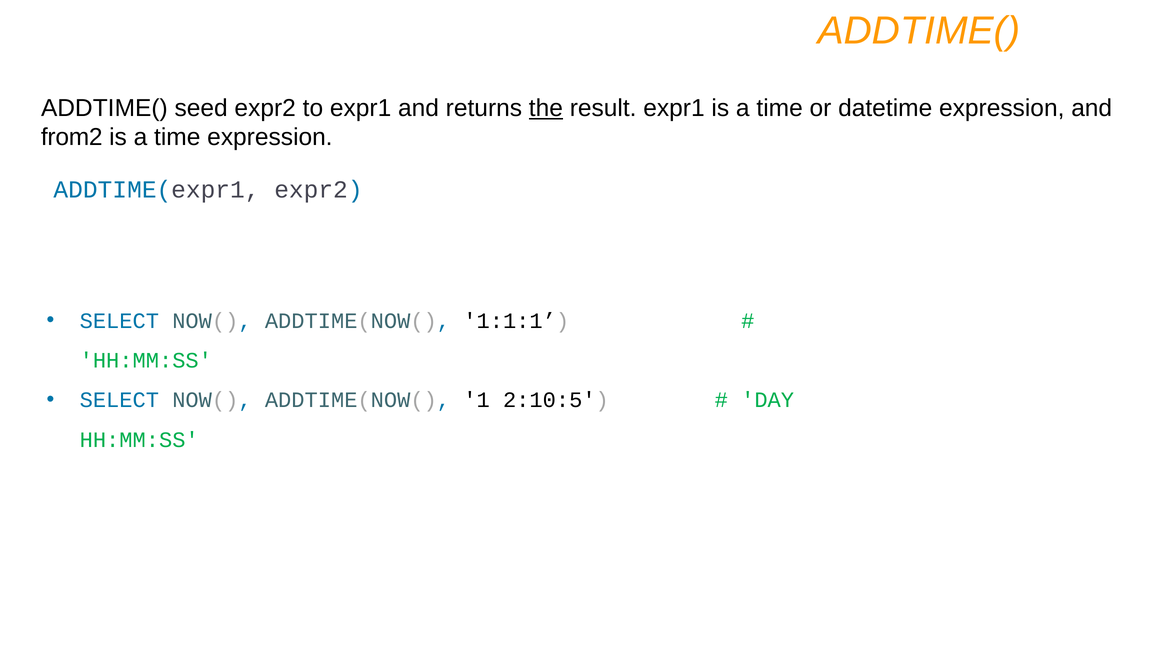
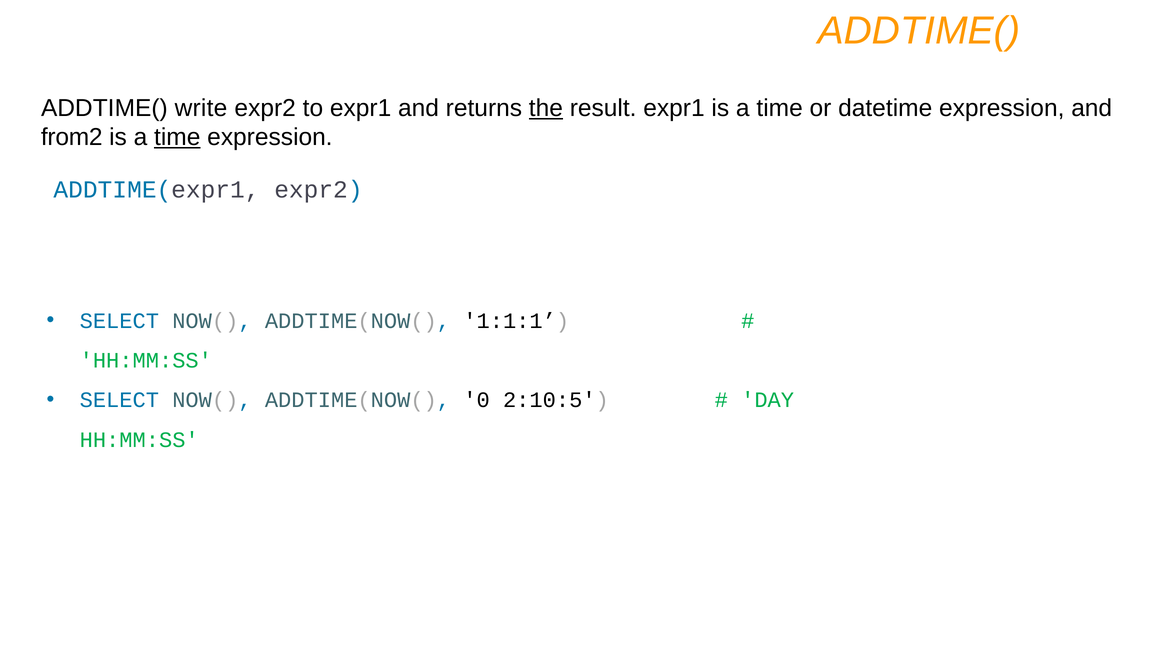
seed: seed -> write (201, 108)
time underline: none -> present (177, 137)
1: 1 -> 0 (477, 400)
